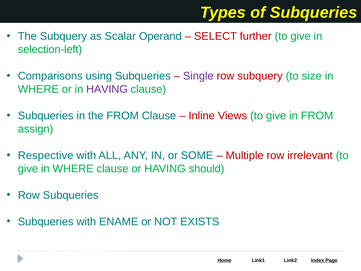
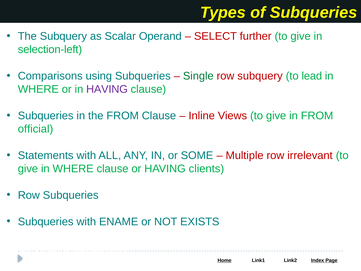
Single colour: purple -> green (198, 76)
size: size -> lead (312, 76)
assign: assign -> official (36, 129)
Respective: Respective -> Statements (46, 155)
should: should -> clients (206, 169)
